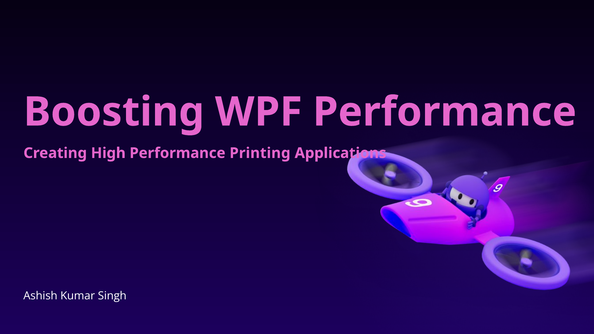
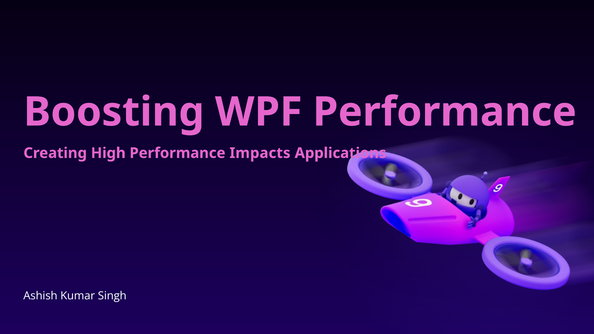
Printing: Printing -> Impacts (260, 153)
